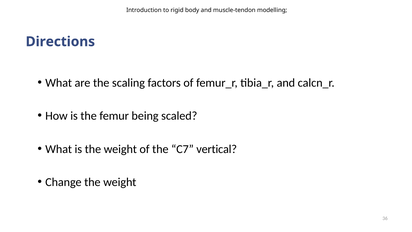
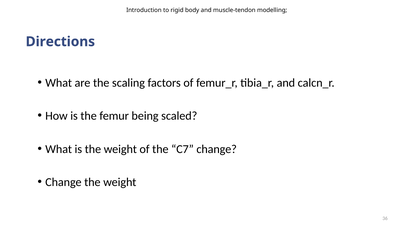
C7 vertical: vertical -> change (217, 149)
